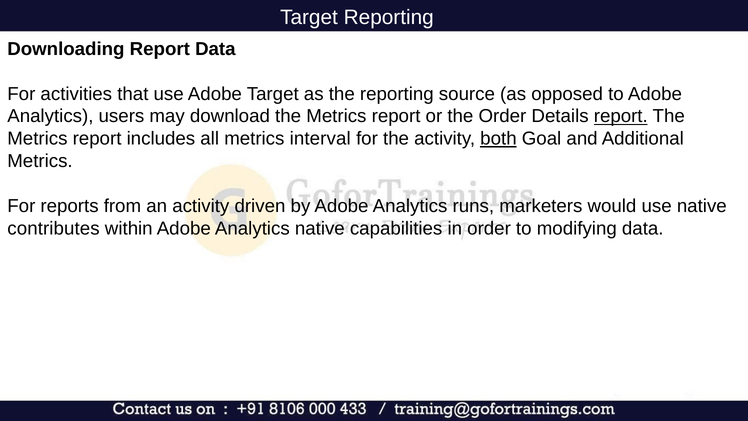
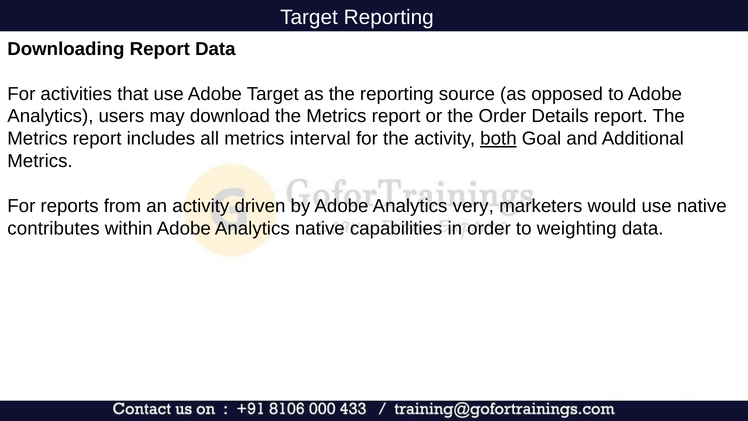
report underline: present -> none (621, 116)
runs: runs -> very (473, 206)
modifying: modifying -> weighting (577, 228)
